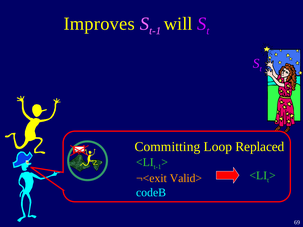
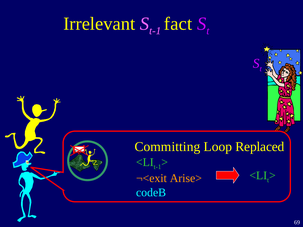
Improves: Improves -> Irrelevant (99, 24)
will: will -> fact (178, 24)
Valid>: Valid> -> Arise> (186, 179)
